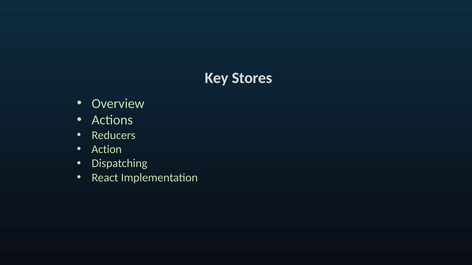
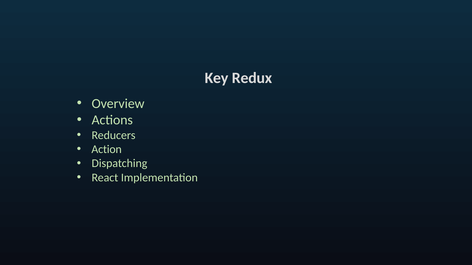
Stores: Stores -> Redux (252, 78)
